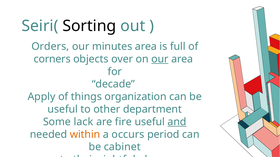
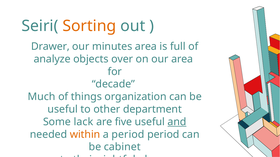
Sorting colour: black -> orange (89, 26)
Orders: Orders -> Drawer (50, 47)
corners: corners -> analyze (52, 59)
our underline: present -> none (160, 59)
Apply: Apply -> Much (42, 97)
fire: fire -> five (123, 122)
a occurs: occurs -> period (128, 135)
